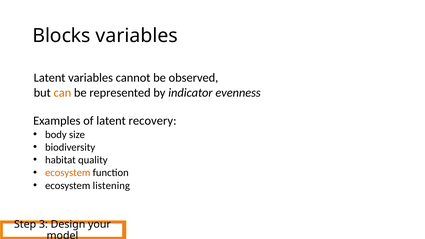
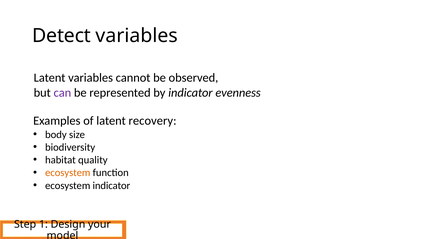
Blocks: Blocks -> Detect (62, 36)
can colour: orange -> purple (62, 93)
ecosystem listening: listening -> indicator (111, 186)
3: 3 -> 1 (43, 224)
